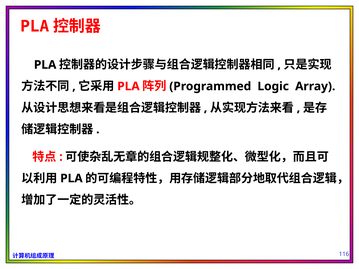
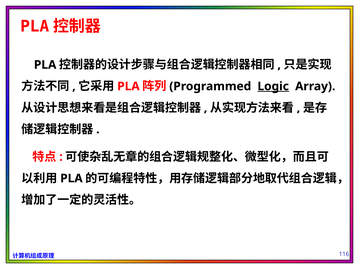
Logic underline: none -> present (273, 86)
